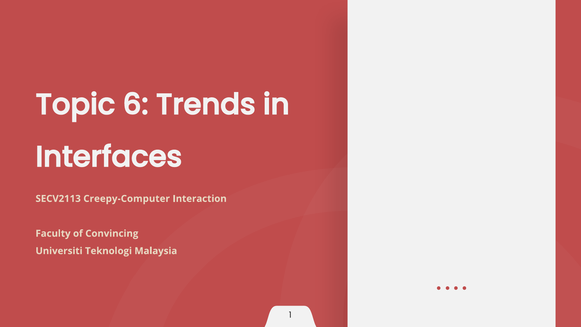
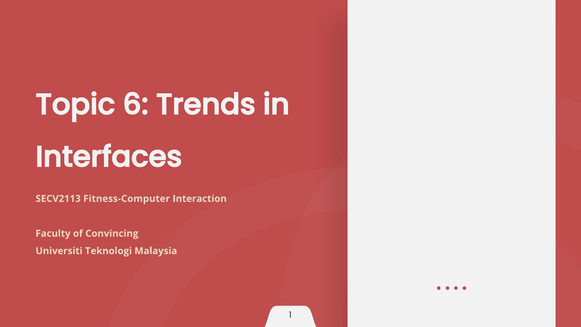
Creepy-Computer: Creepy-Computer -> Fitness-Computer (127, 199)
